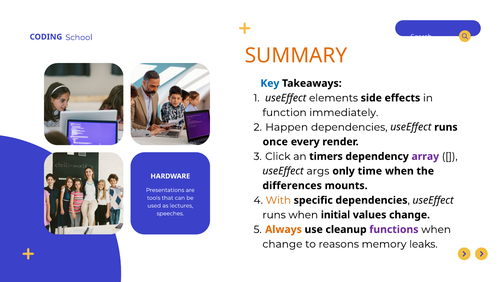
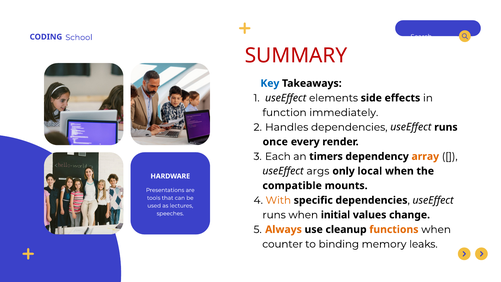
SUMMARY colour: orange -> red (296, 56)
Happen: Happen -> Handles (287, 127)
Click: Click -> Each (278, 156)
array colour: purple -> orange (425, 156)
time: time -> local (370, 171)
differences: differences -> compatible (292, 186)
functions colour: purple -> orange (394, 229)
change: change -> counter (283, 244)
reasons: reasons -> binding (339, 244)
